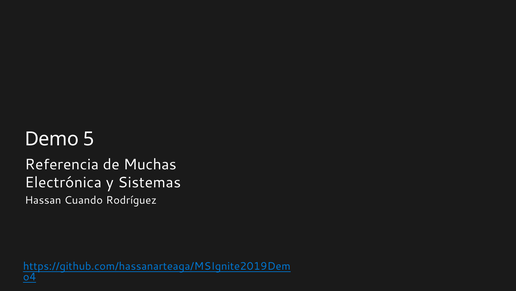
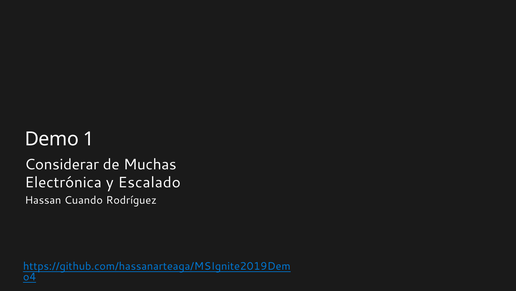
5: 5 -> 1 (89, 139)
Referencia: Referencia -> Considerar (62, 164)
Sistemas: Sistemas -> Escalado (149, 182)
